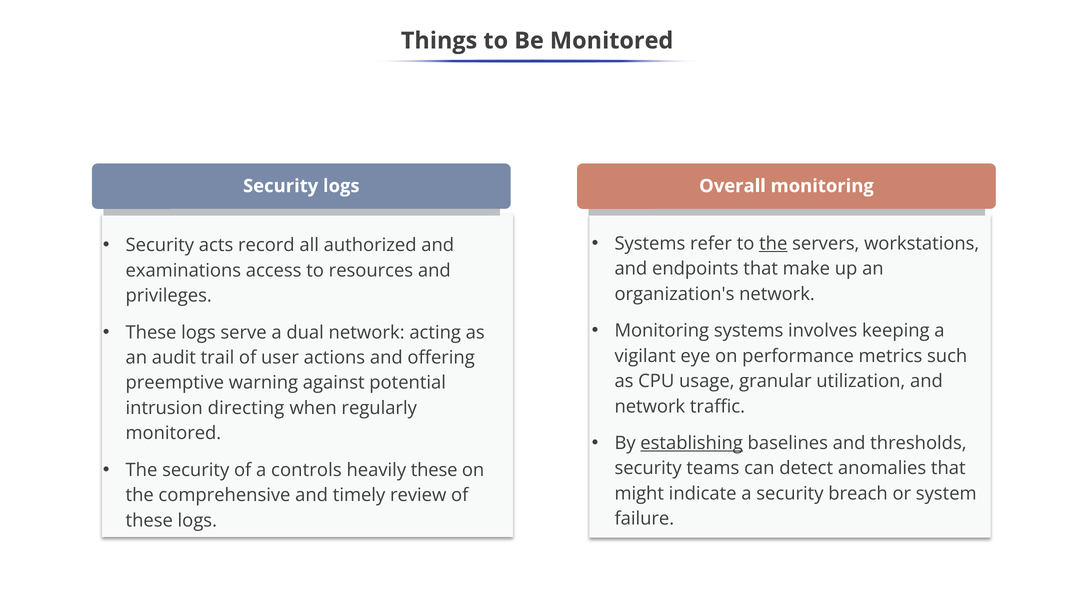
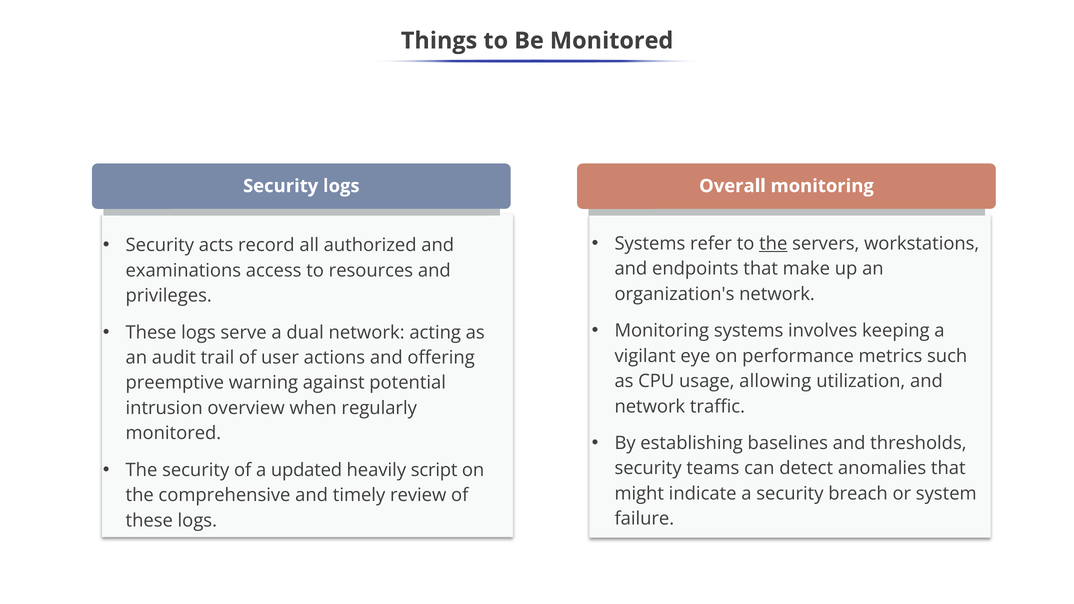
granular: granular -> allowing (775, 381)
directing: directing -> overview (246, 408)
establishing underline: present -> none (692, 443)
controls: controls -> updated (307, 470)
heavily these: these -> script (434, 470)
